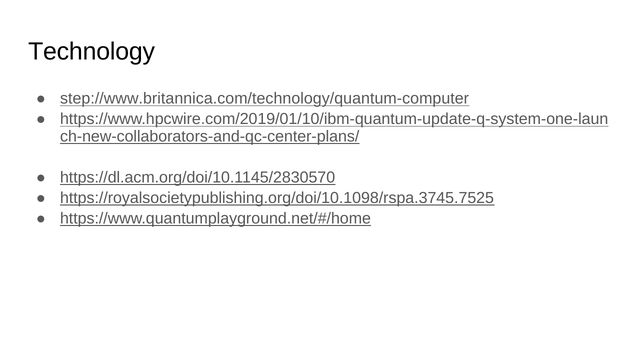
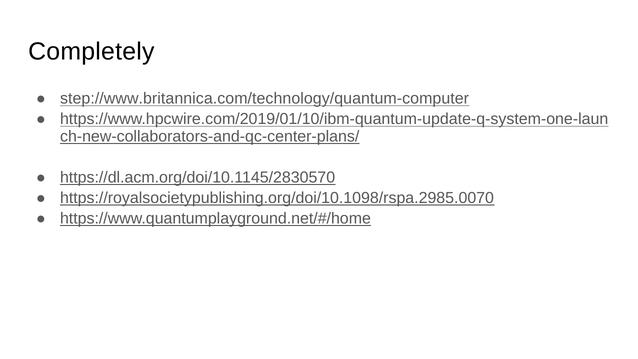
Technology: Technology -> Completely (91, 52)
https://royalsocietypublishing.org/doi/10.1098/rspa.3745.7525: https://royalsocietypublishing.org/doi/10.1098/rspa.3745.7525 -> https://royalsocietypublishing.org/doi/10.1098/rspa.2985.0070 (277, 198)
